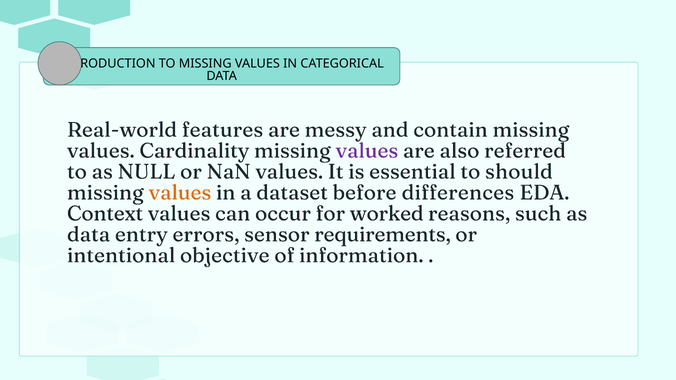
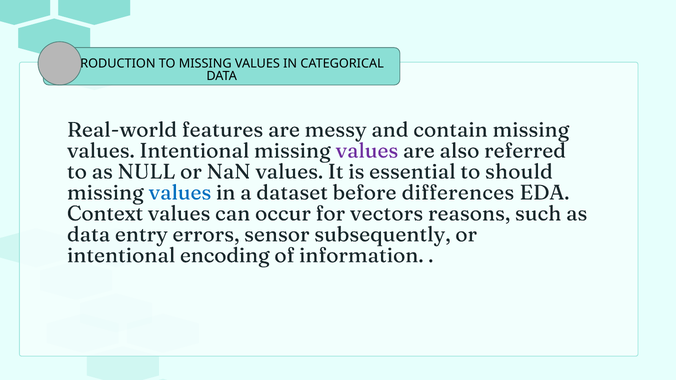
values Cardinality: Cardinality -> Intentional (194, 151)
values colour: orange -> blue (180, 193)
worked: worked -> vectors (387, 214)
requirements: requirements -> subsequently (382, 235)
objective: objective -> encoding (225, 256)
